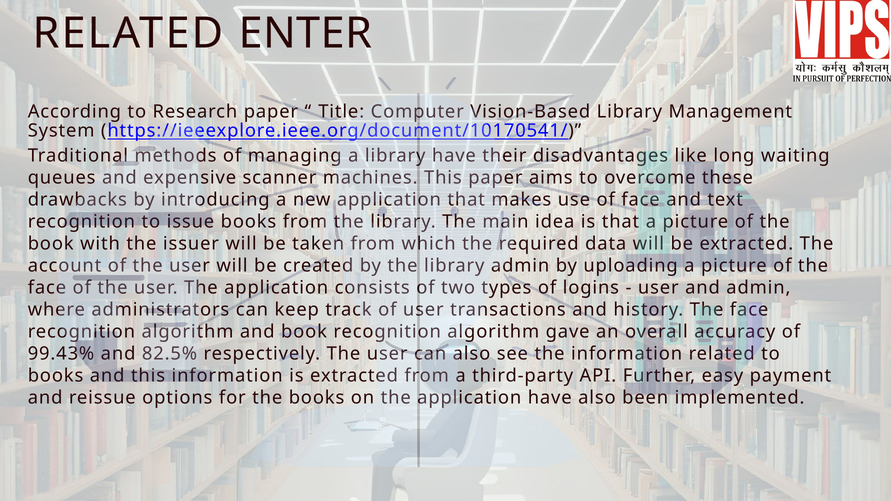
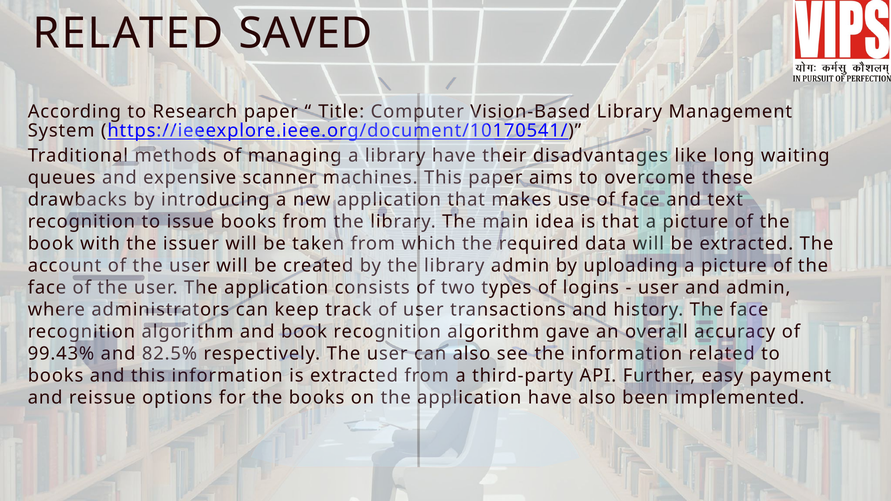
ENTER: ENTER -> SAVED (305, 34)
